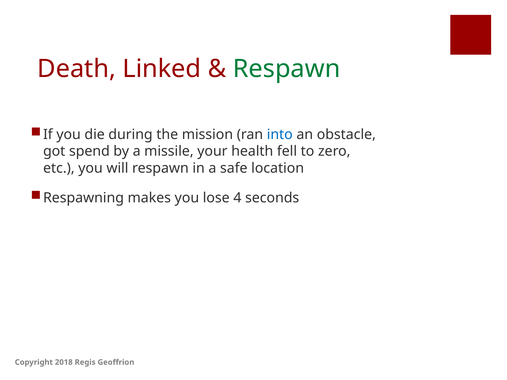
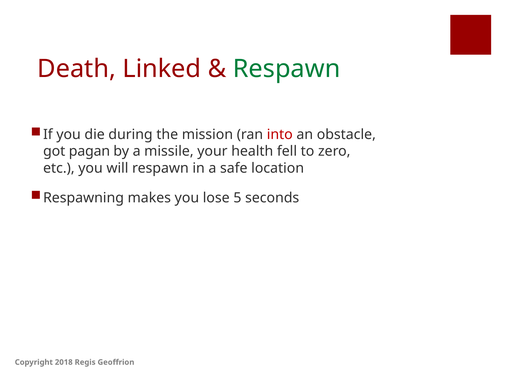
into colour: blue -> red (280, 134)
spend: spend -> pagan (89, 151)
4: 4 -> 5 (237, 198)
